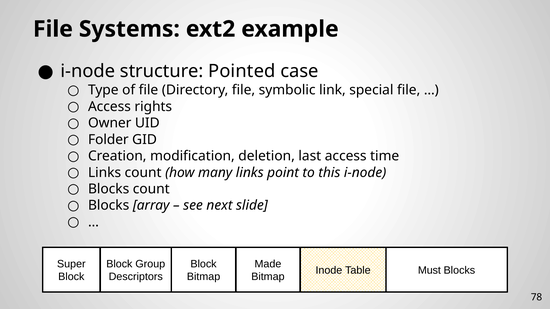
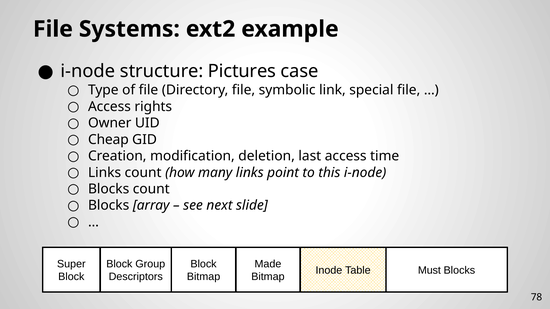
Pointed: Pointed -> Pictures (242, 71)
Folder: Folder -> Cheap (108, 140)
